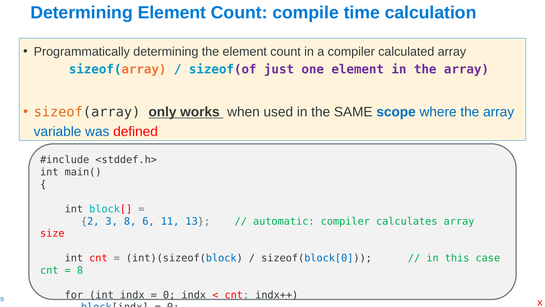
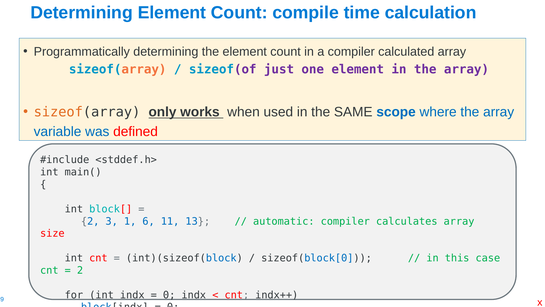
3 8: 8 -> 1 (130, 221)
8: 8 -> 2 (80, 270)
